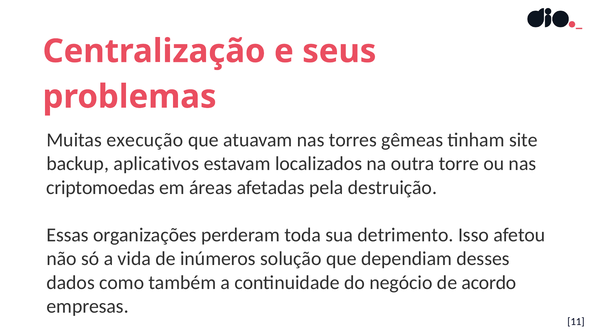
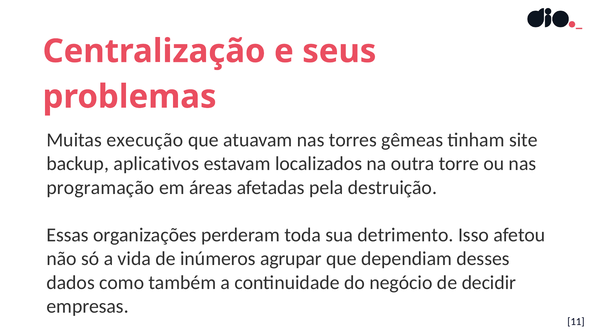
criptomoedas: criptomoedas -> programação (100, 187)
solução: solução -> agrupar (291, 258)
acordo: acordo -> decidir (489, 282)
